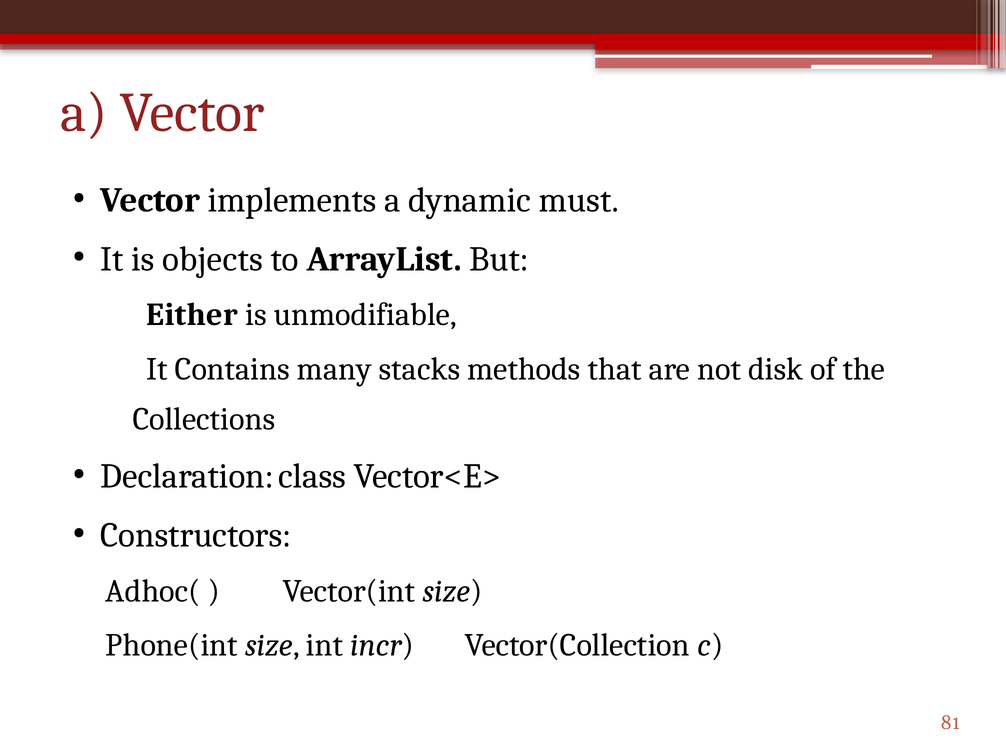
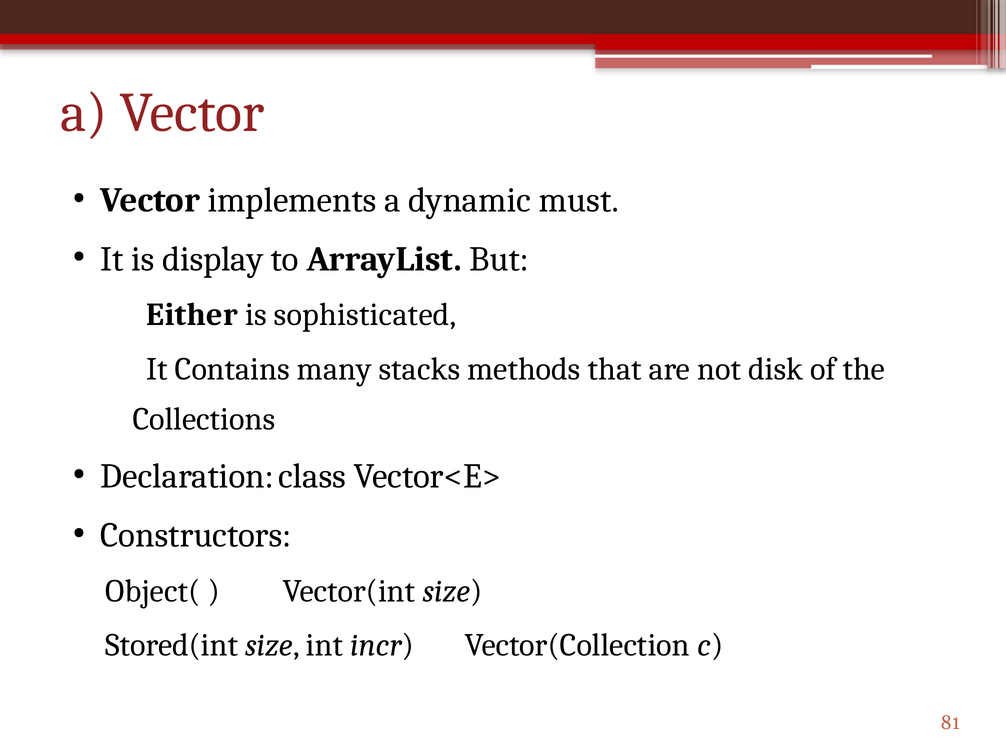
objects: objects -> display (213, 259)
unmodifiable: unmodifiable -> sophisticated (365, 315)
Adhoc(: Adhoc( -> Object( (153, 591)
Phone(int: Phone(int -> Stored(int (172, 645)
